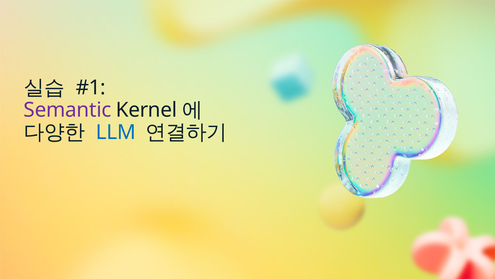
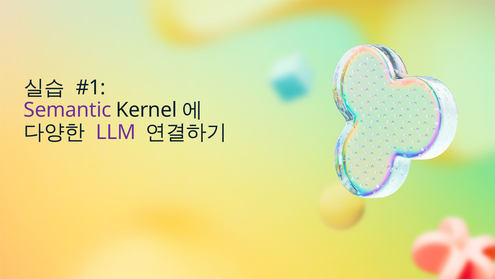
LLM colour: blue -> purple (116, 132)
